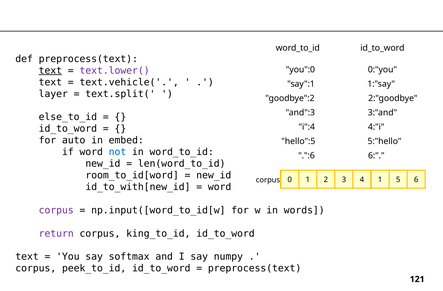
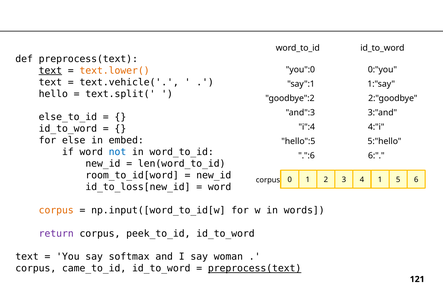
text.lower( colour: purple -> orange (115, 71)
layer: layer -> hello (53, 94)
auto: auto -> else (74, 140)
id_to_with[new_id: id_to_with[new_id -> id_to_loss[new_id (138, 187)
corpus colour: purple -> orange (56, 210)
king_to_id: king_to_id -> peek_to_id (158, 233)
numpy: numpy -> woman (228, 257)
peek_to_id: peek_to_id -> came_to_id (94, 268)
preprocess(text underline: none -> present (255, 268)
